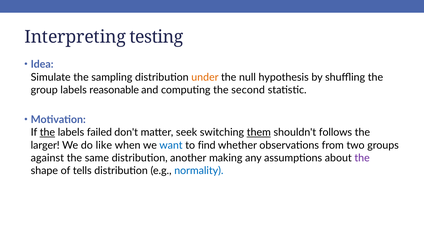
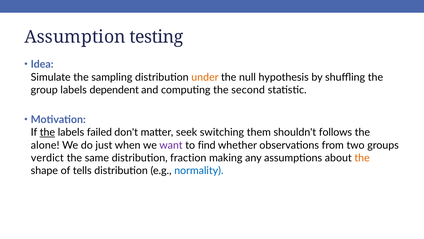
Interpreting: Interpreting -> Assumption (75, 37)
reasonable: reasonable -> dependent (114, 90)
them underline: present -> none (259, 132)
larger: larger -> alone (45, 145)
like: like -> just (104, 145)
want colour: blue -> purple (171, 145)
against: against -> verdict (47, 158)
another: another -> fraction (188, 158)
the colour: purple -> orange (362, 158)
